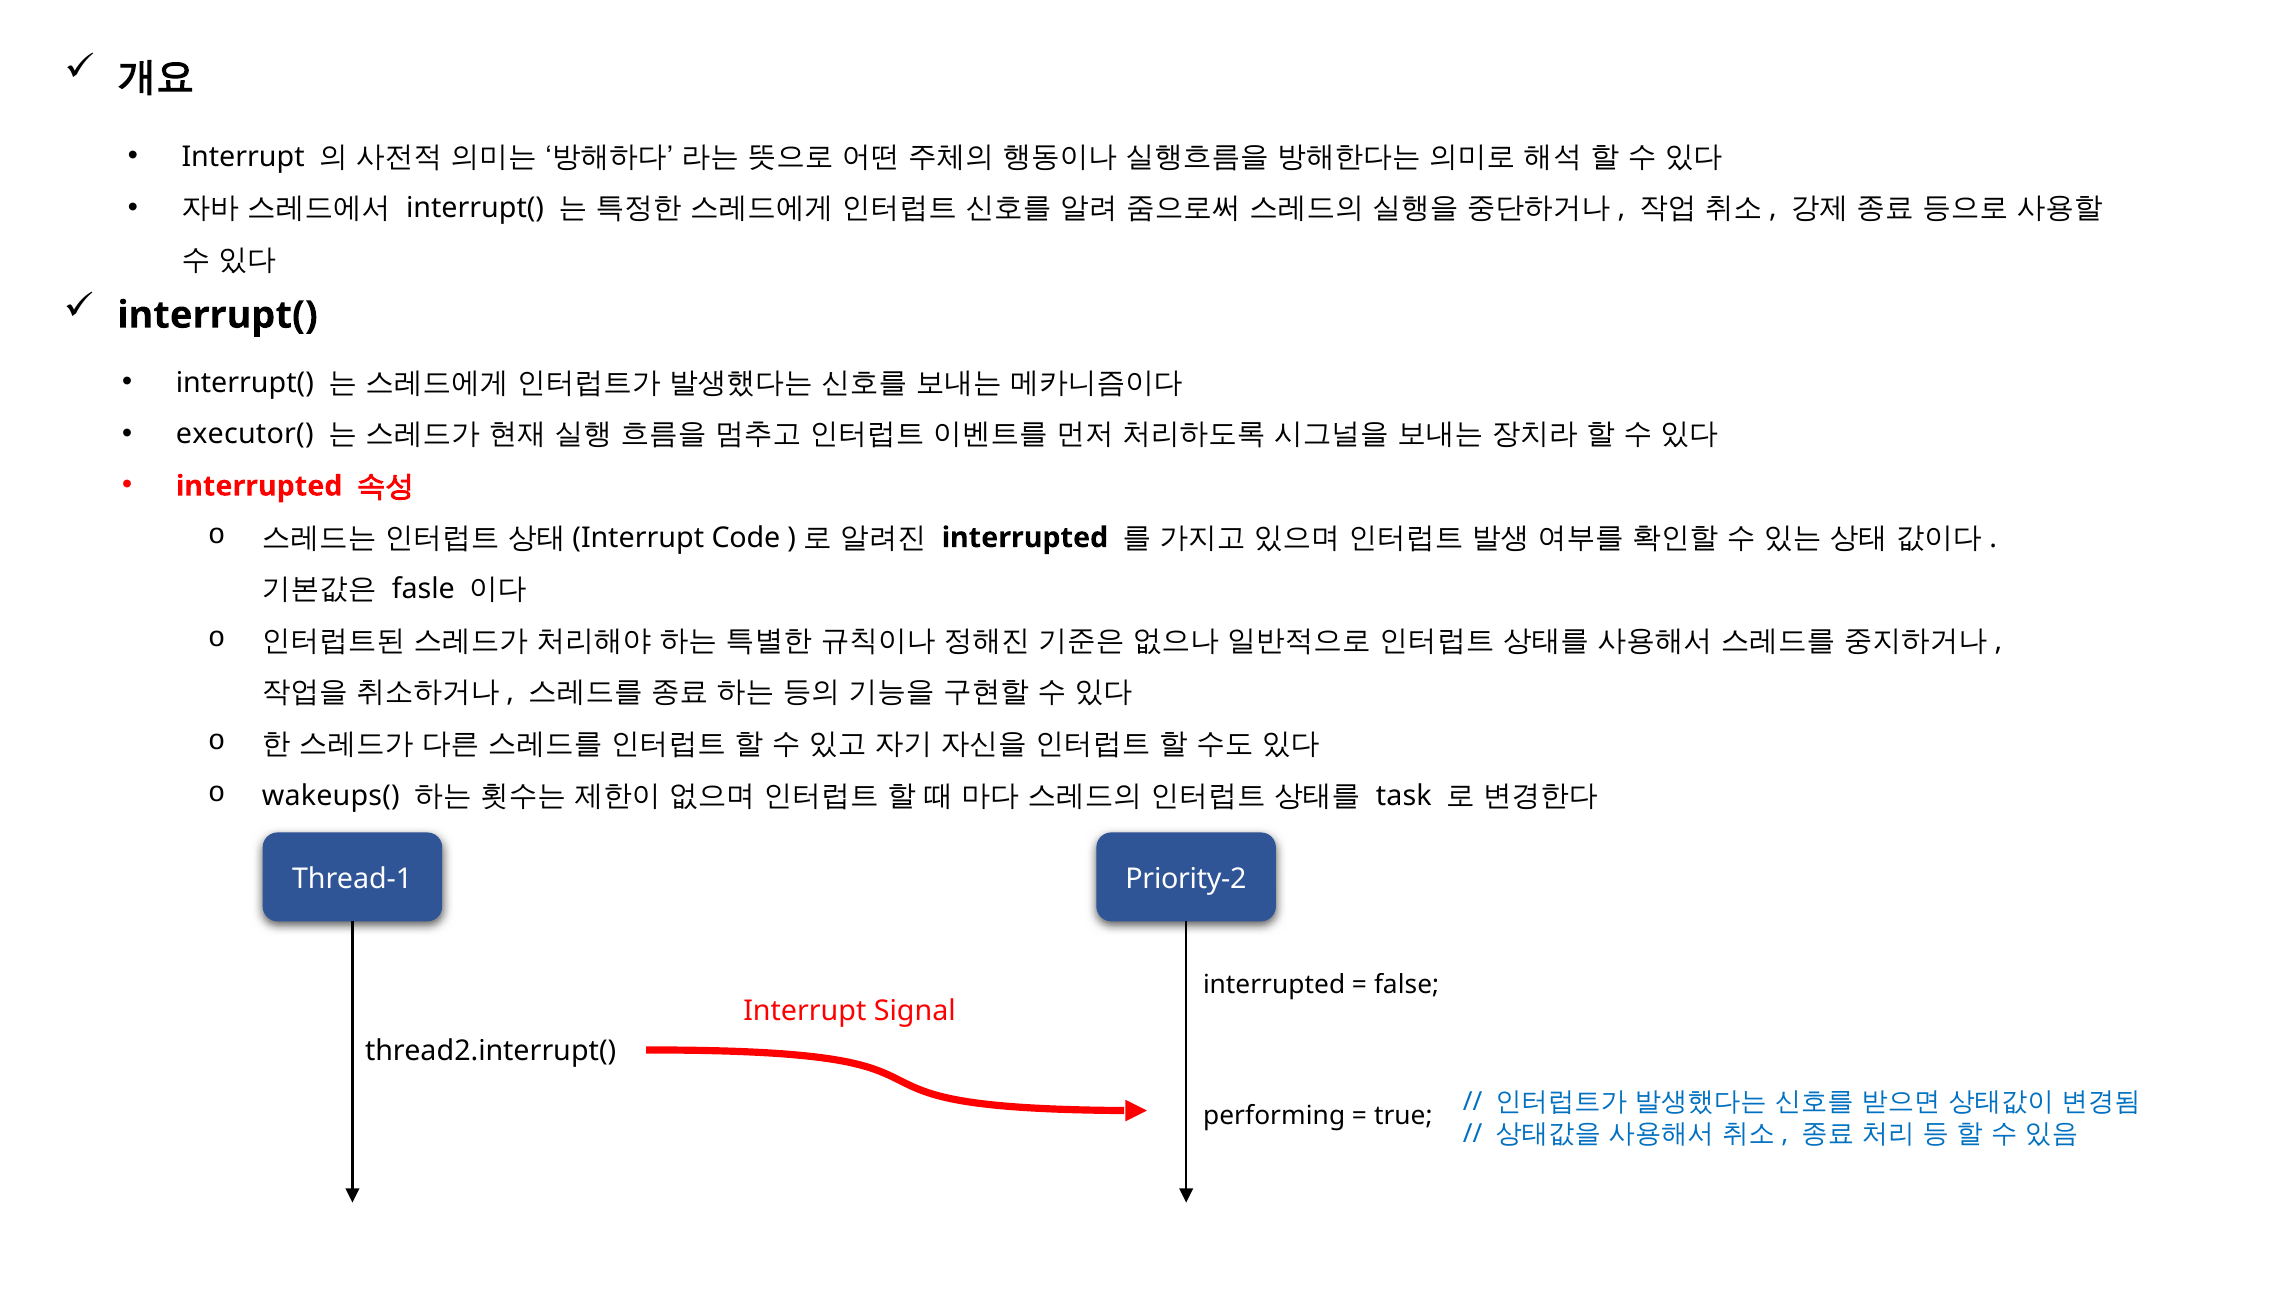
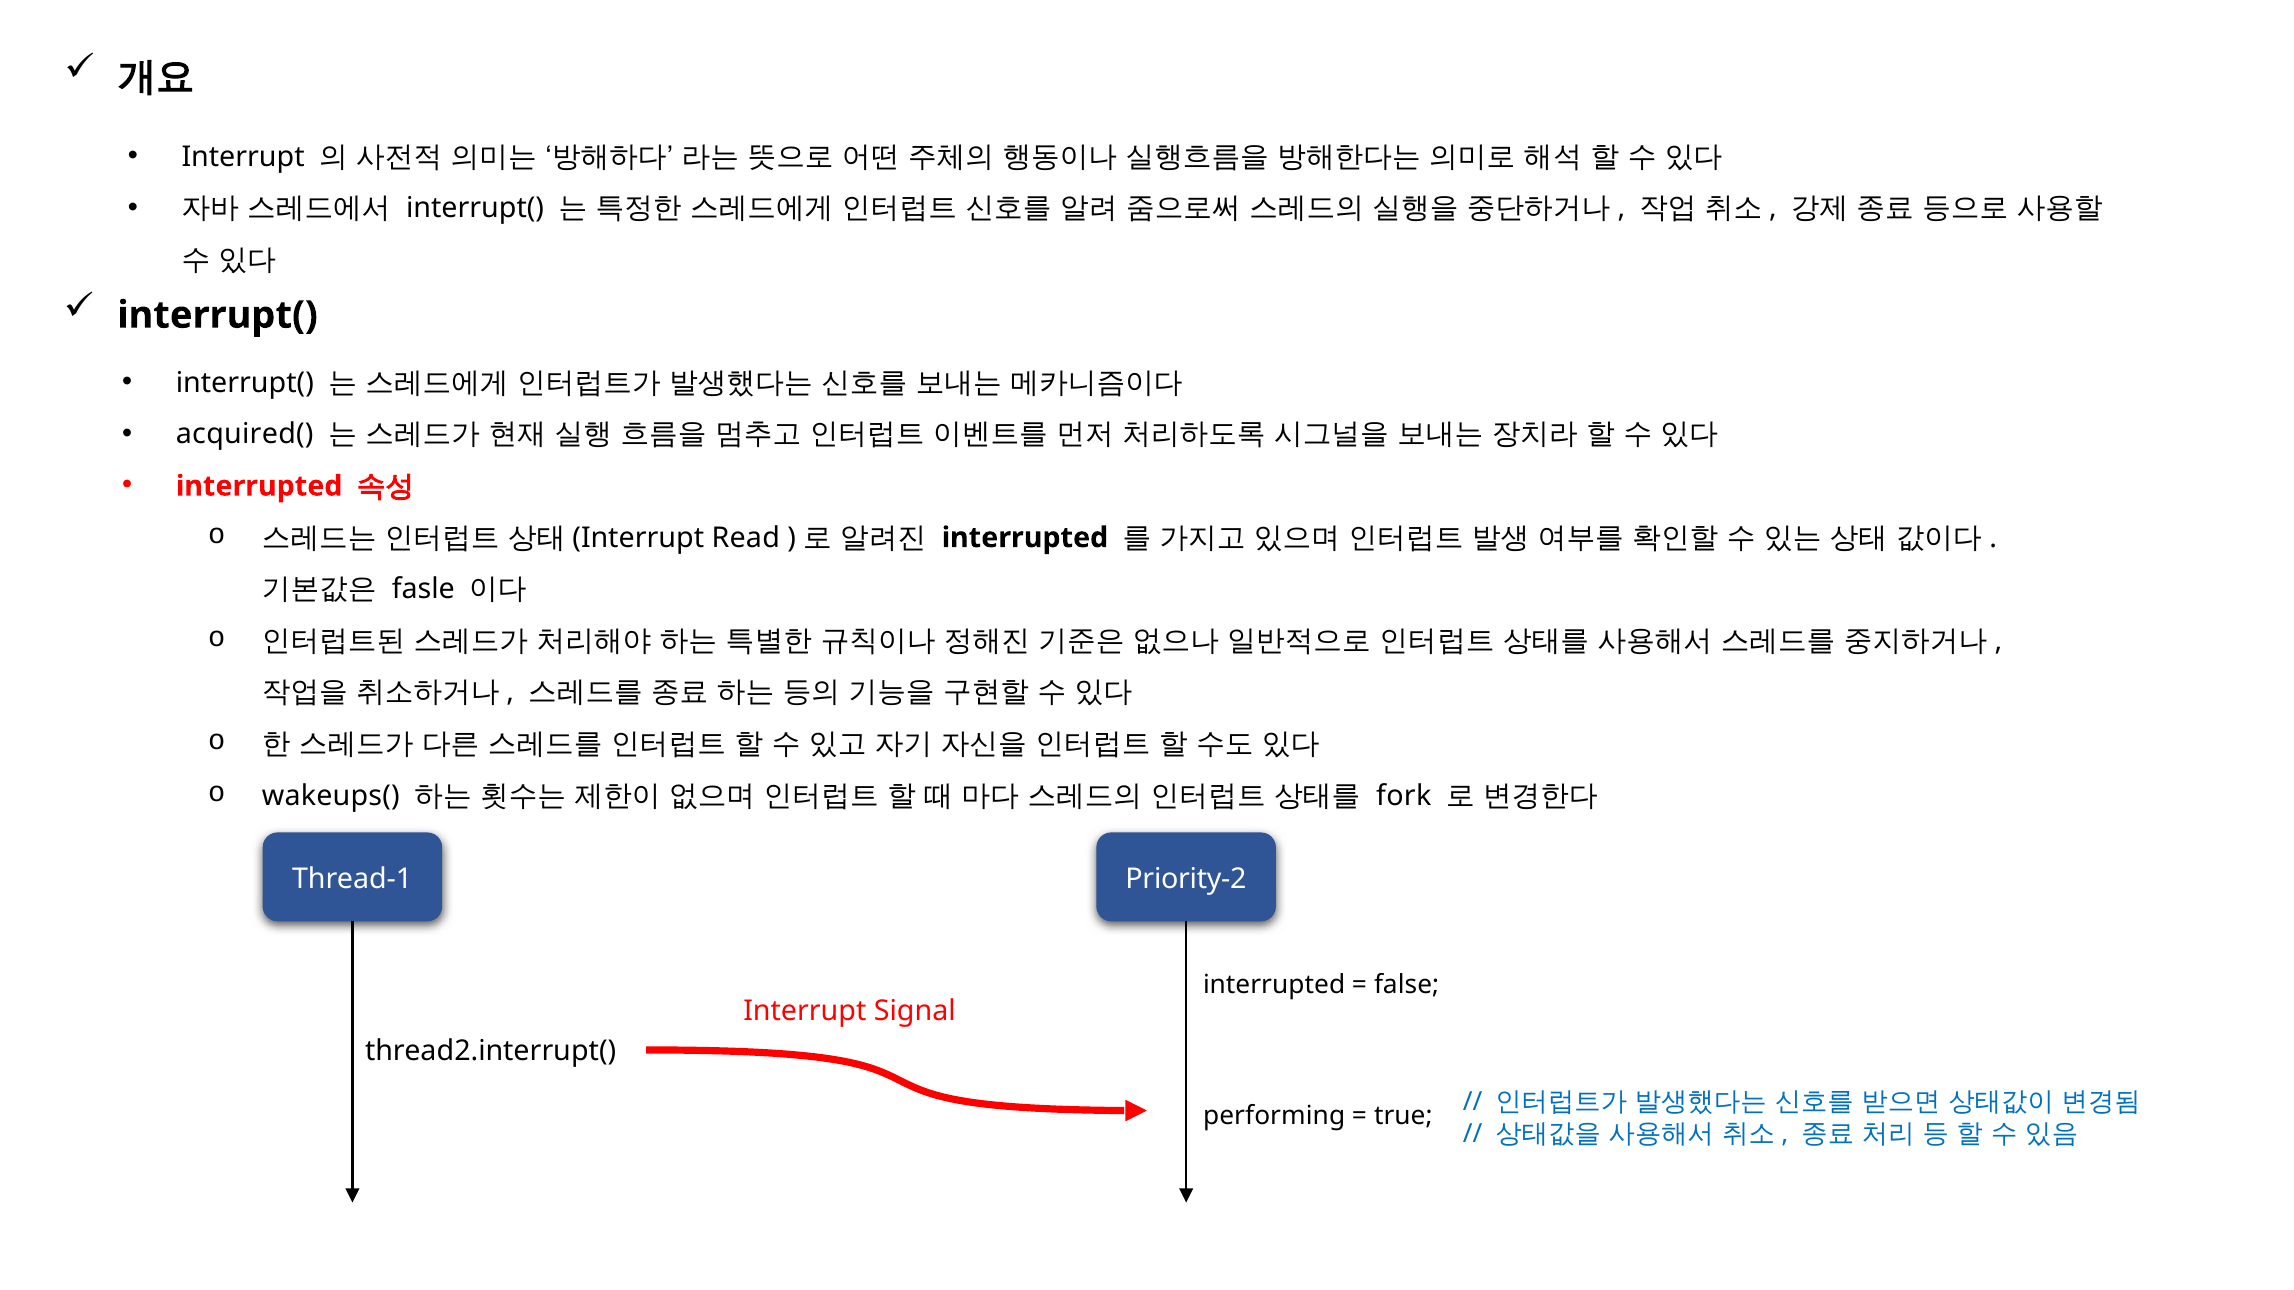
executor(: executor( -> acquired( (245, 435)
Code: Code -> Read (746, 538)
task: task -> fork (1404, 796)
